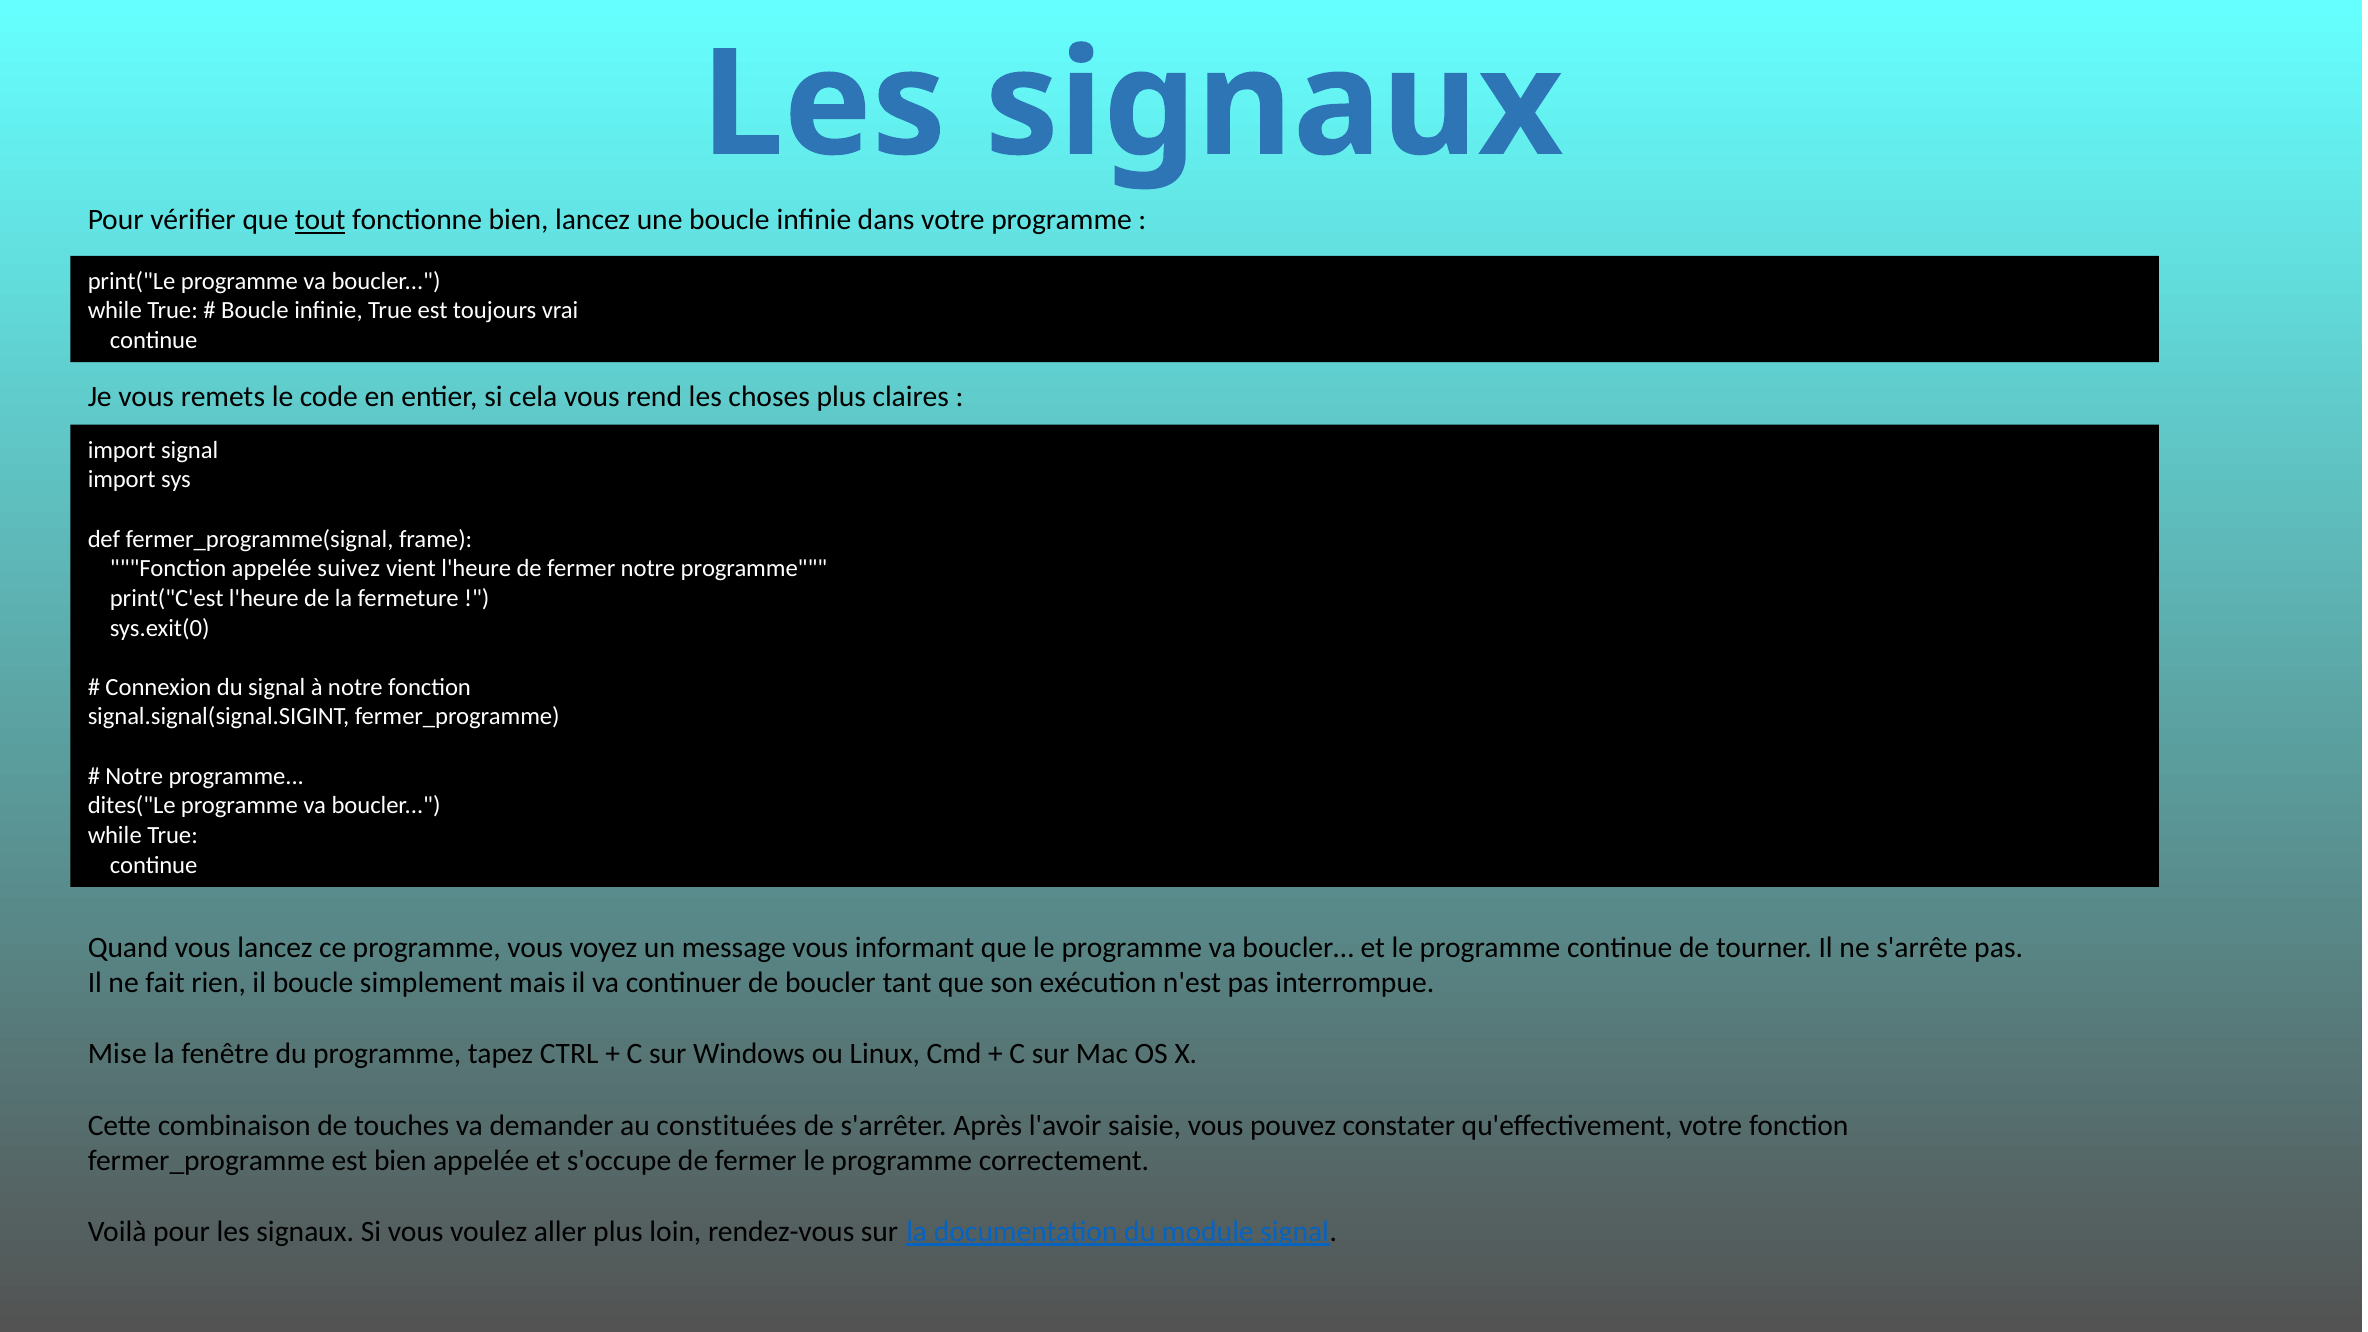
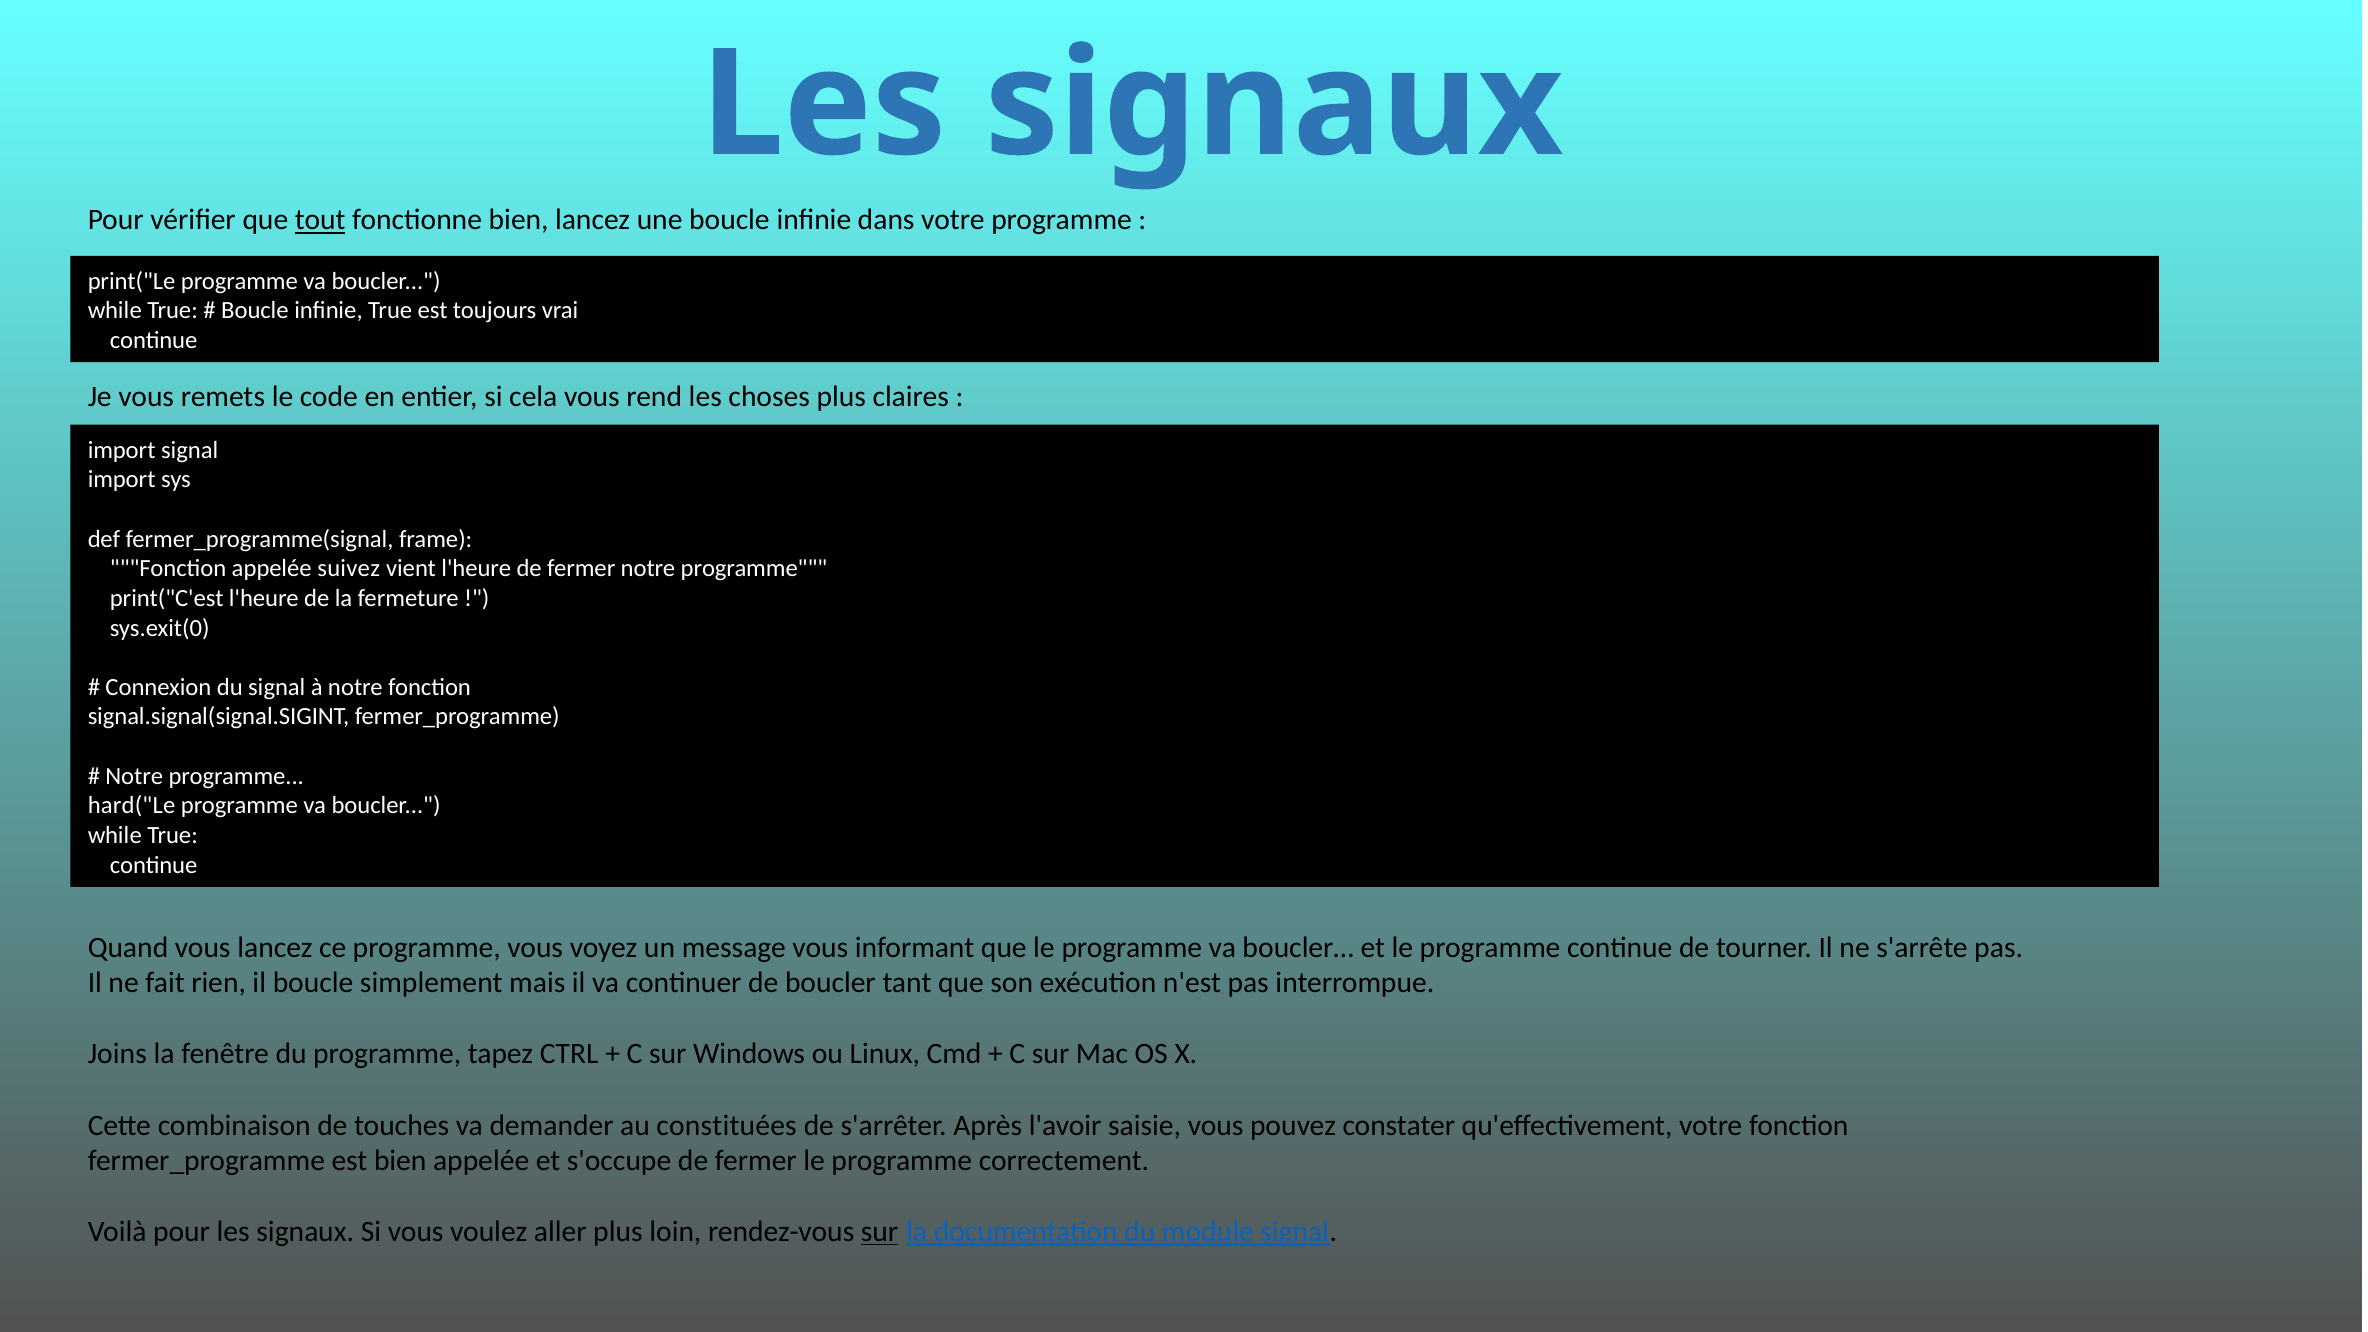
dites("Le: dites("Le -> hard("Le (132, 806)
Mise: Mise -> Joins (117, 1054)
sur underline: none -> present (880, 1232)
